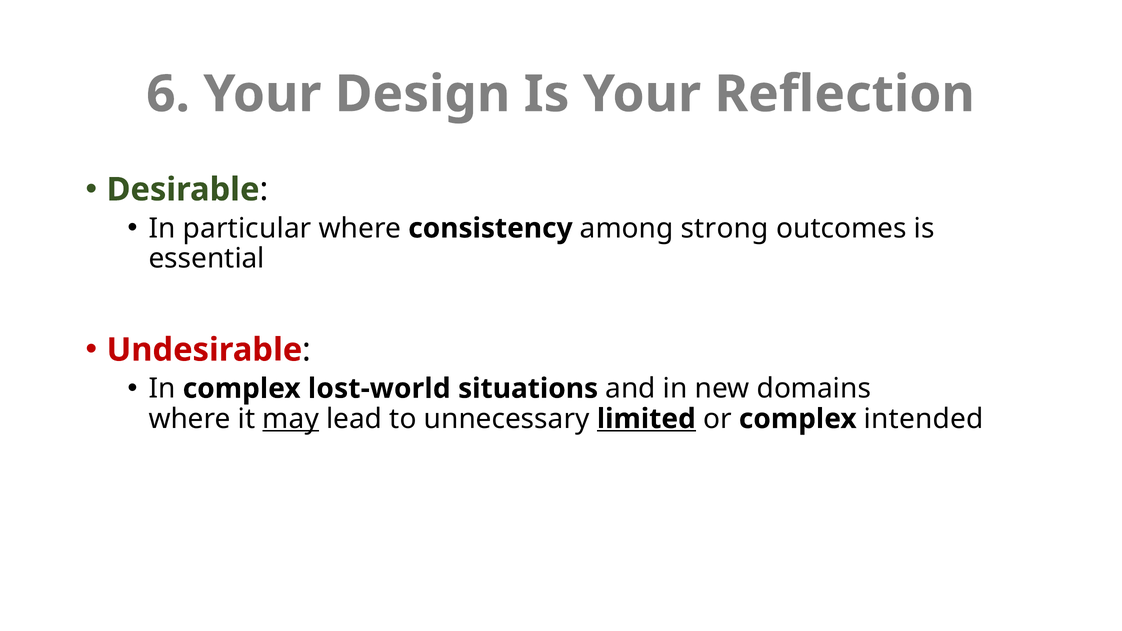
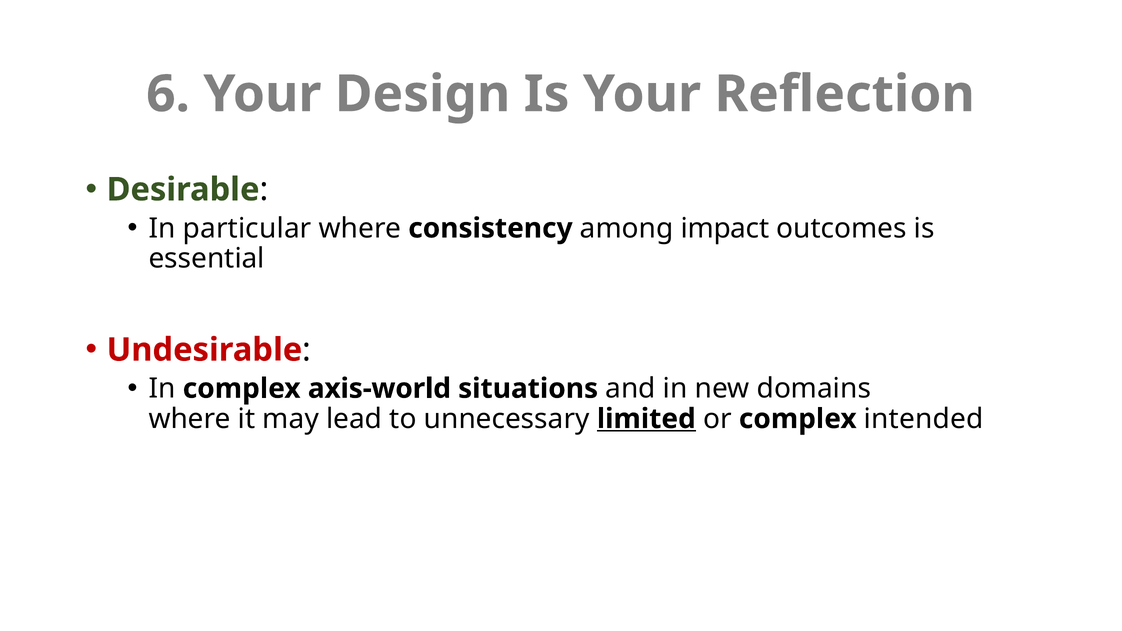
strong: strong -> impact (725, 228)
lost-world: lost-world -> axis-world (379, 389)
may underline: present -> none (291, 419)
